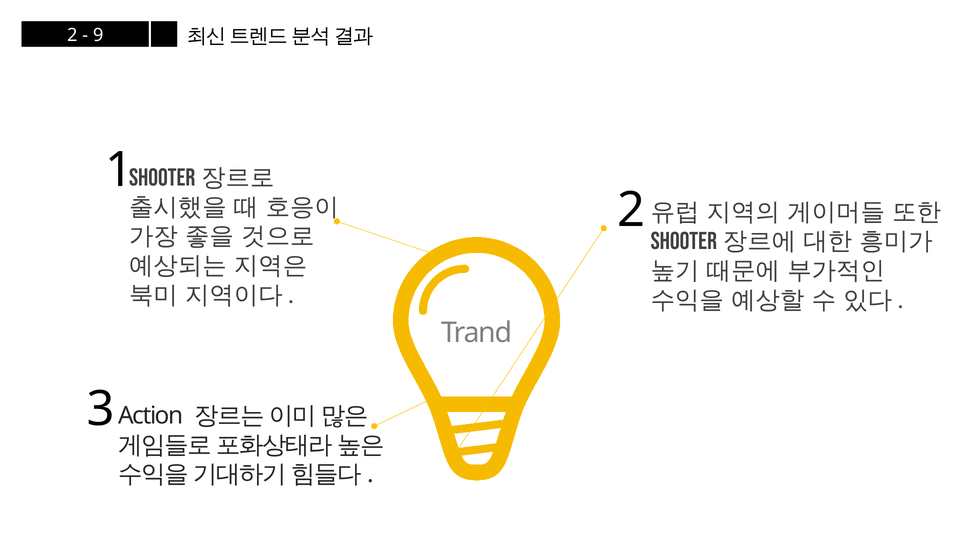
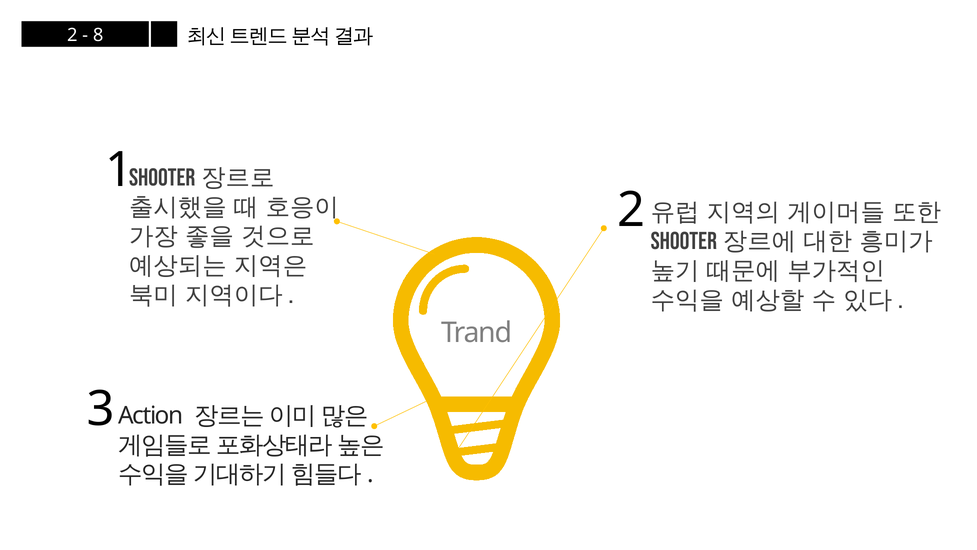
9: 9 -> 8 (98, 35)
